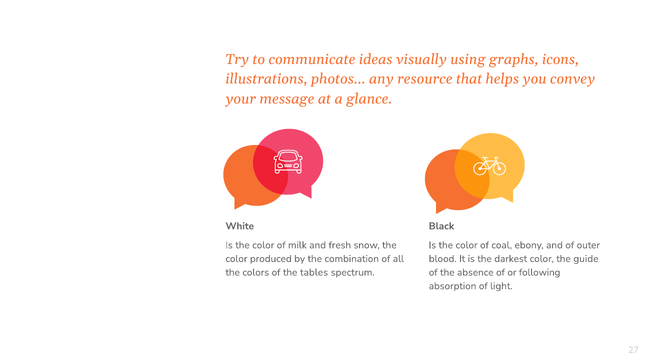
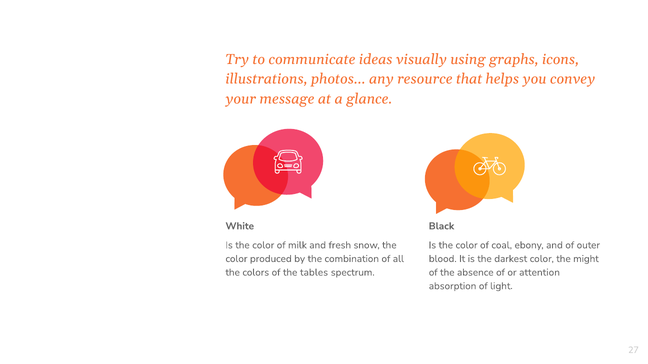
guide: guide -> might (586, 259)
following: following -> attention (540, 273)
